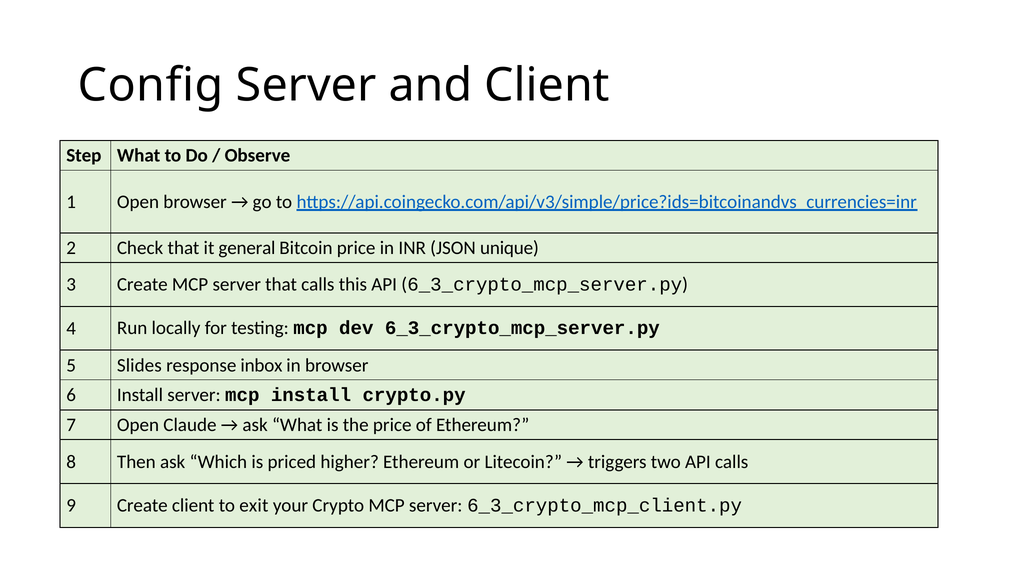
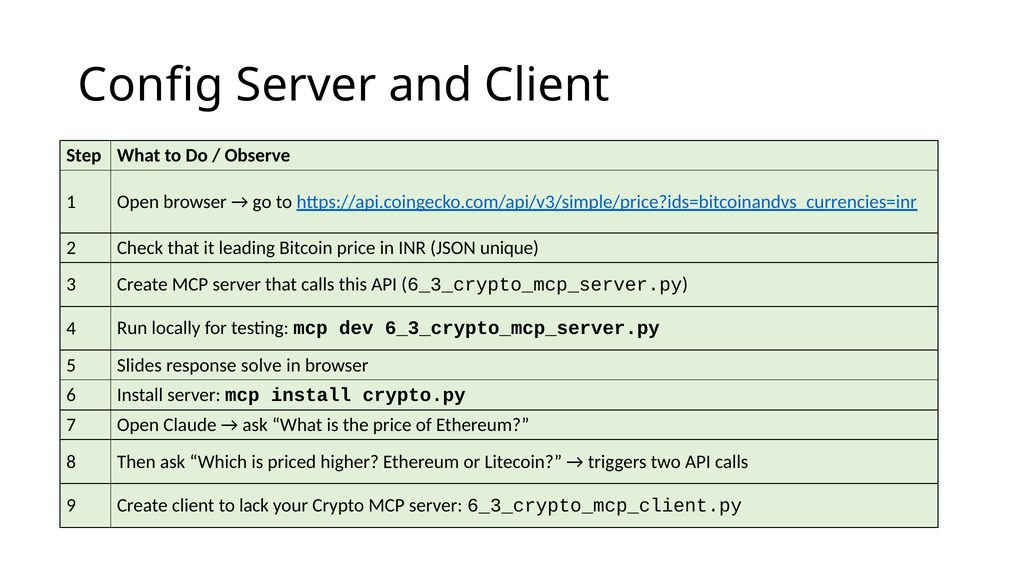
general: general -> leading (247, 248)
inbox: inbox -> solve (261, 365)
exit: exit -> lack (254, 505)
